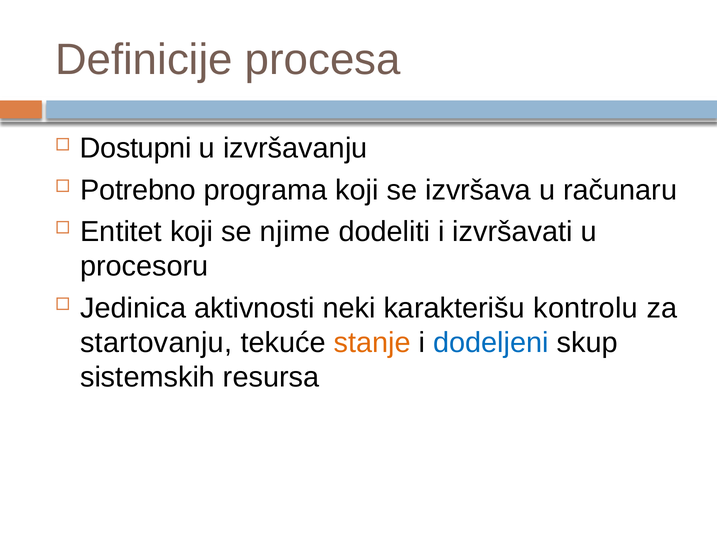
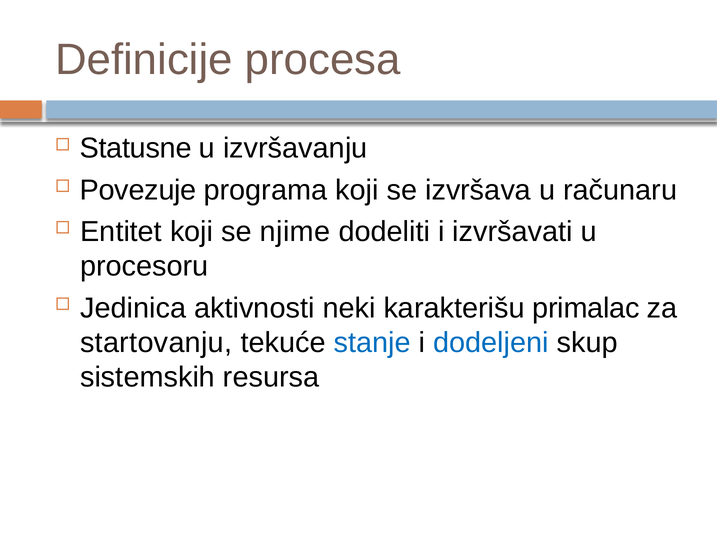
Dostupni: Dostupni -> Statusne (136, 148)
Potrebno: Potrebno -> Povezuje (138, 190)
kontrolu: kontrolu -> primalac (586, 308)
stanje colour: orange -> blue (372, 343)
